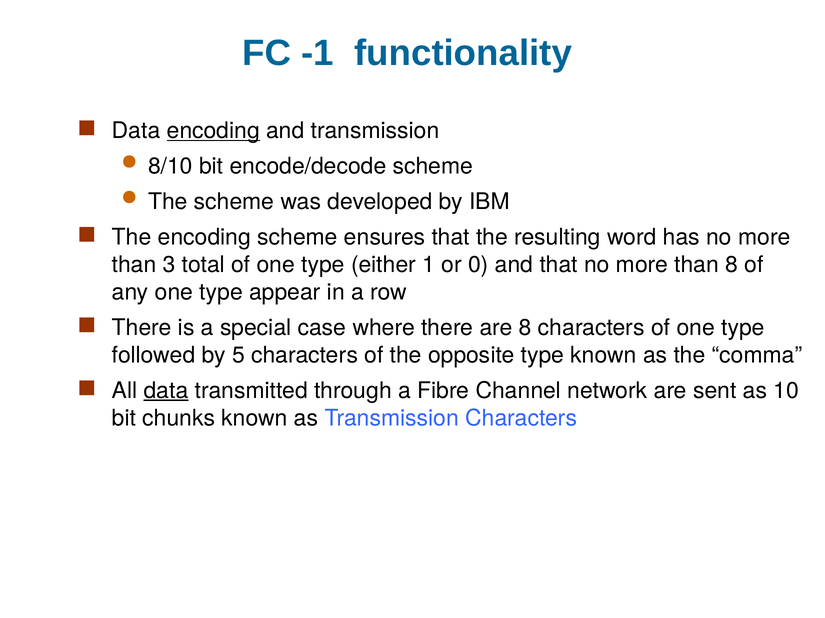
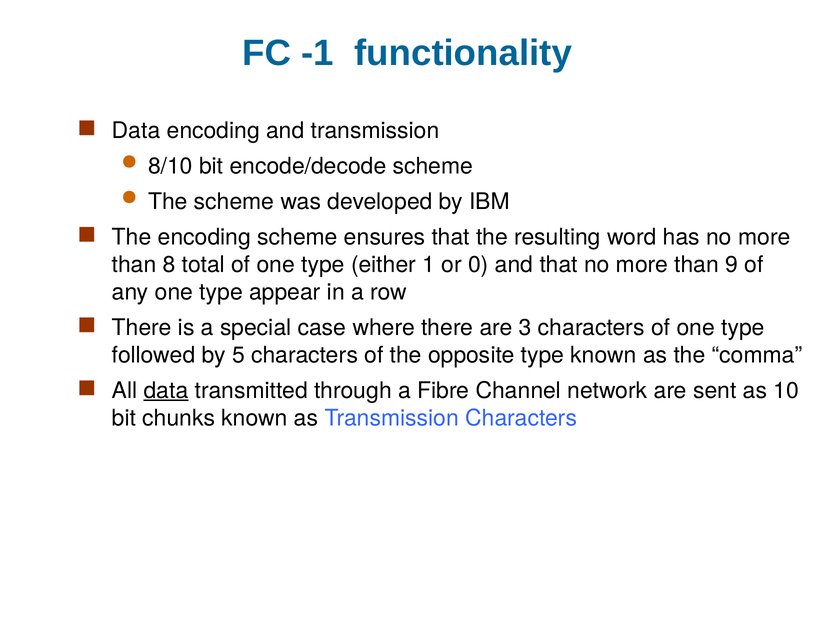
encoding underline: present -> none (213, 131)
3: 3 -> 8 (169, 265)
than 8: 8 -> 9 (732, 265)
are 8: 8 -> 3 (525, 328)
